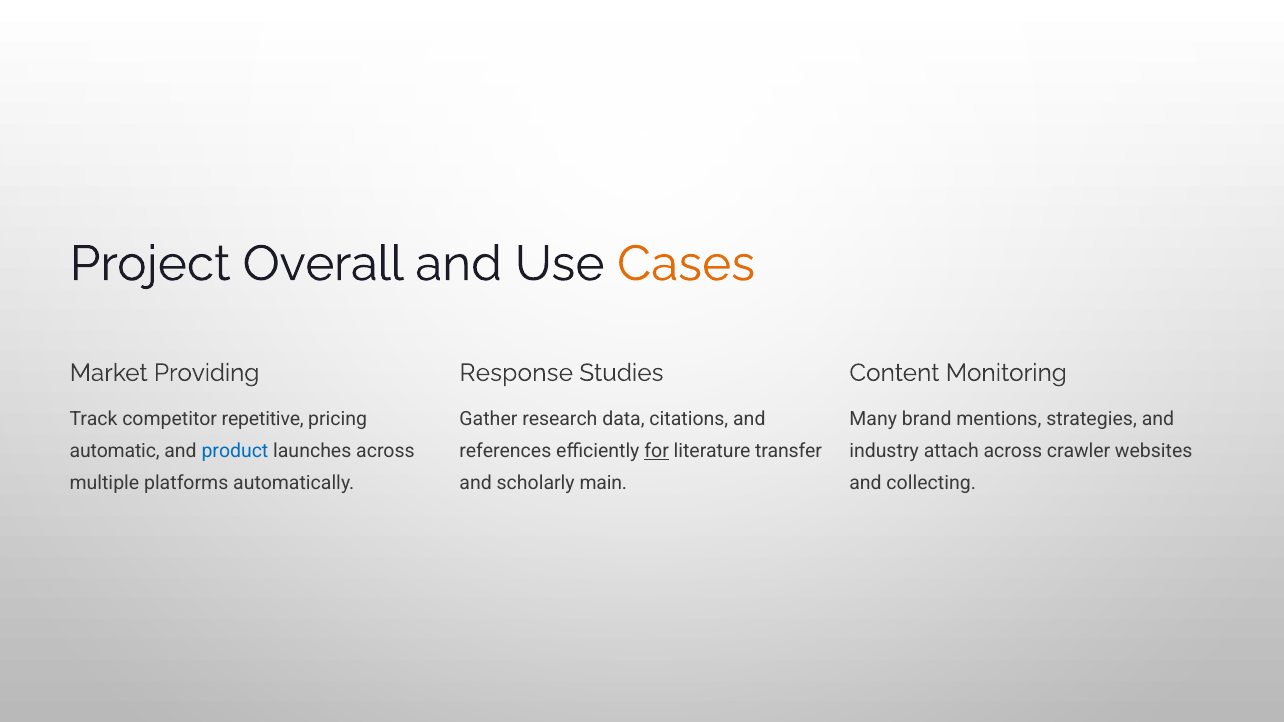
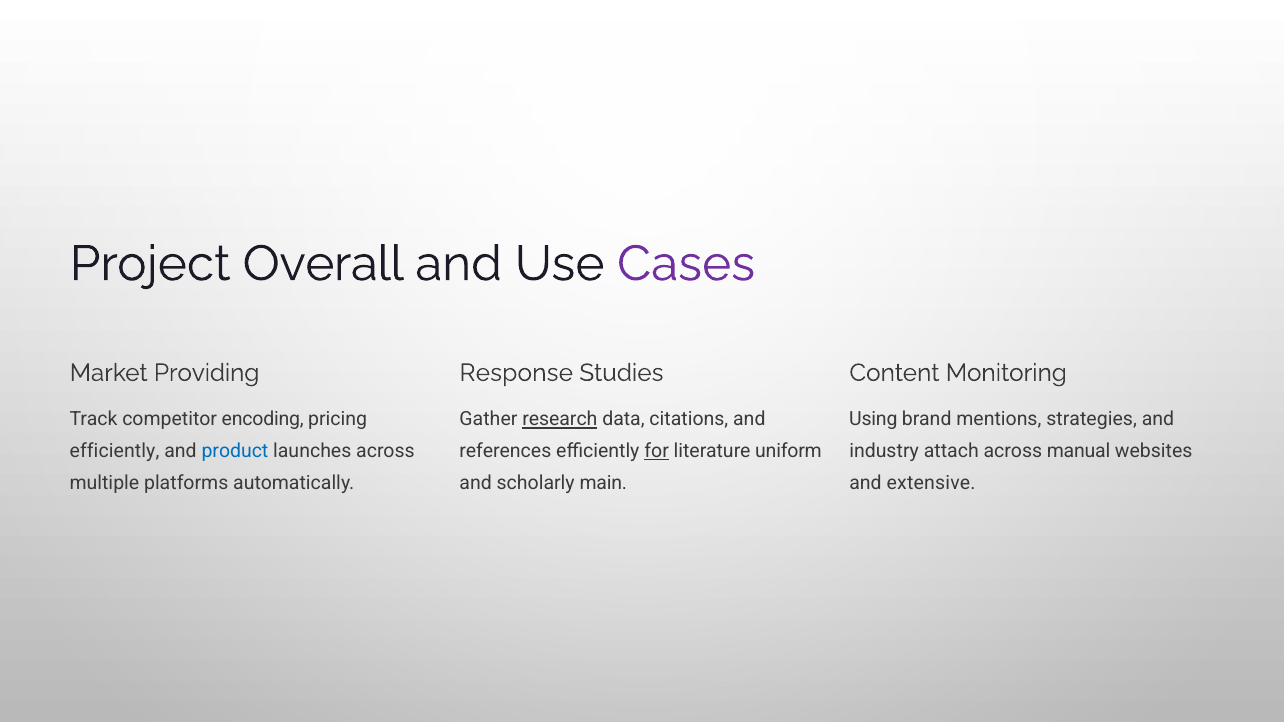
Cases colour: orange -> purple (686, 264)
repetitive: repetitive -> encoding (263, 420)
research underline: none -> present (560, 420)
Many: Many -> Using (873, 420)
automatic: automatic -> efficiently (114, 451)
transfer: transfer -> uniform (788, 451)
crawler: crawler -> manual (1079, 451)
collecting: collecting -> extensive (931, 483)
